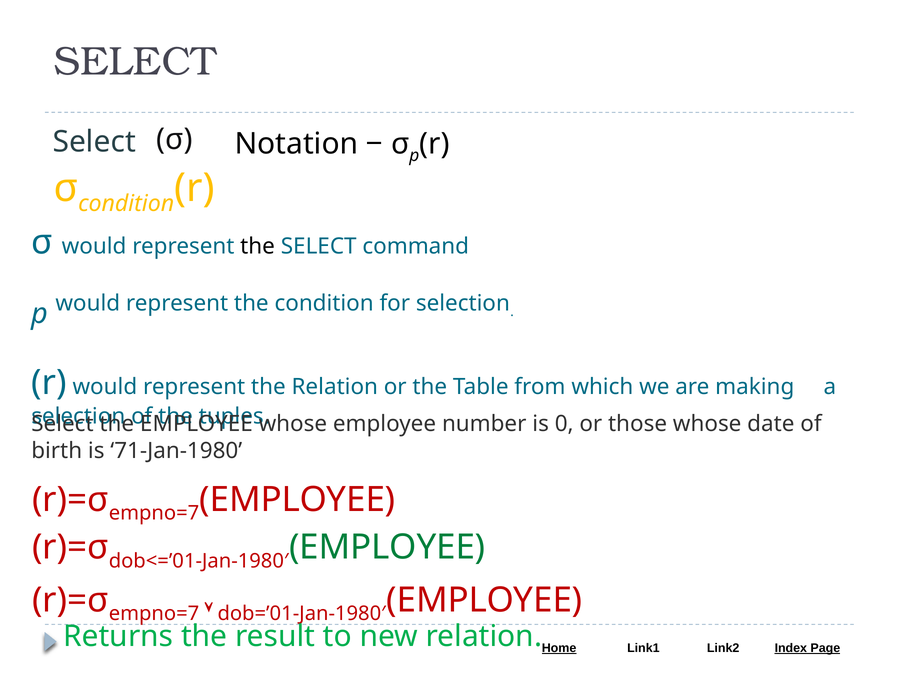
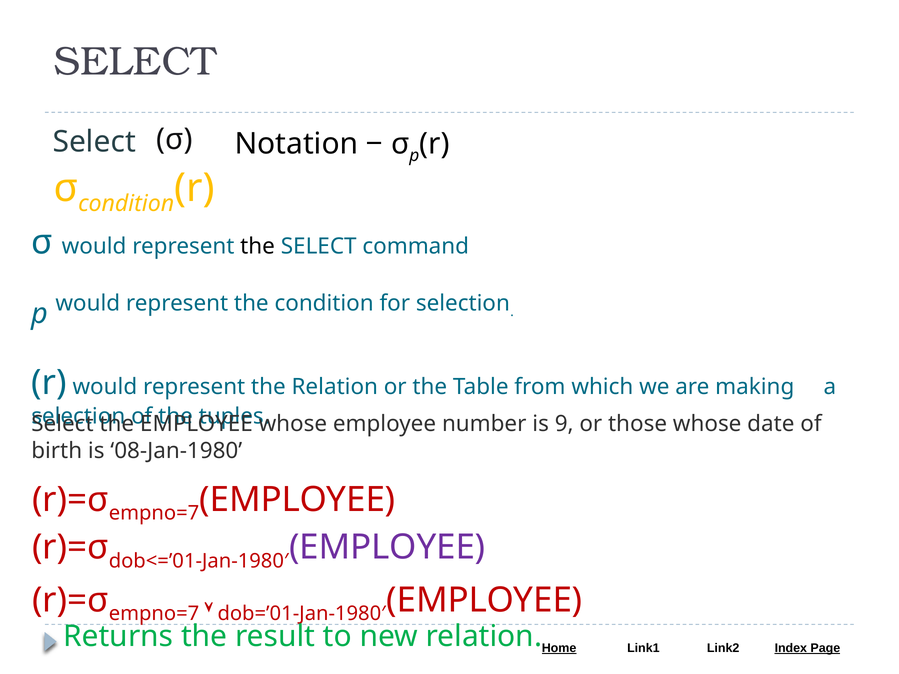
0: 0 -> 9 (564, 424)
71-Jan-1980: 71-Jan-1980 -> 08-Jan-1980 (176, 451)
EMPLOYEE colour: green -> purple (387, 548)
